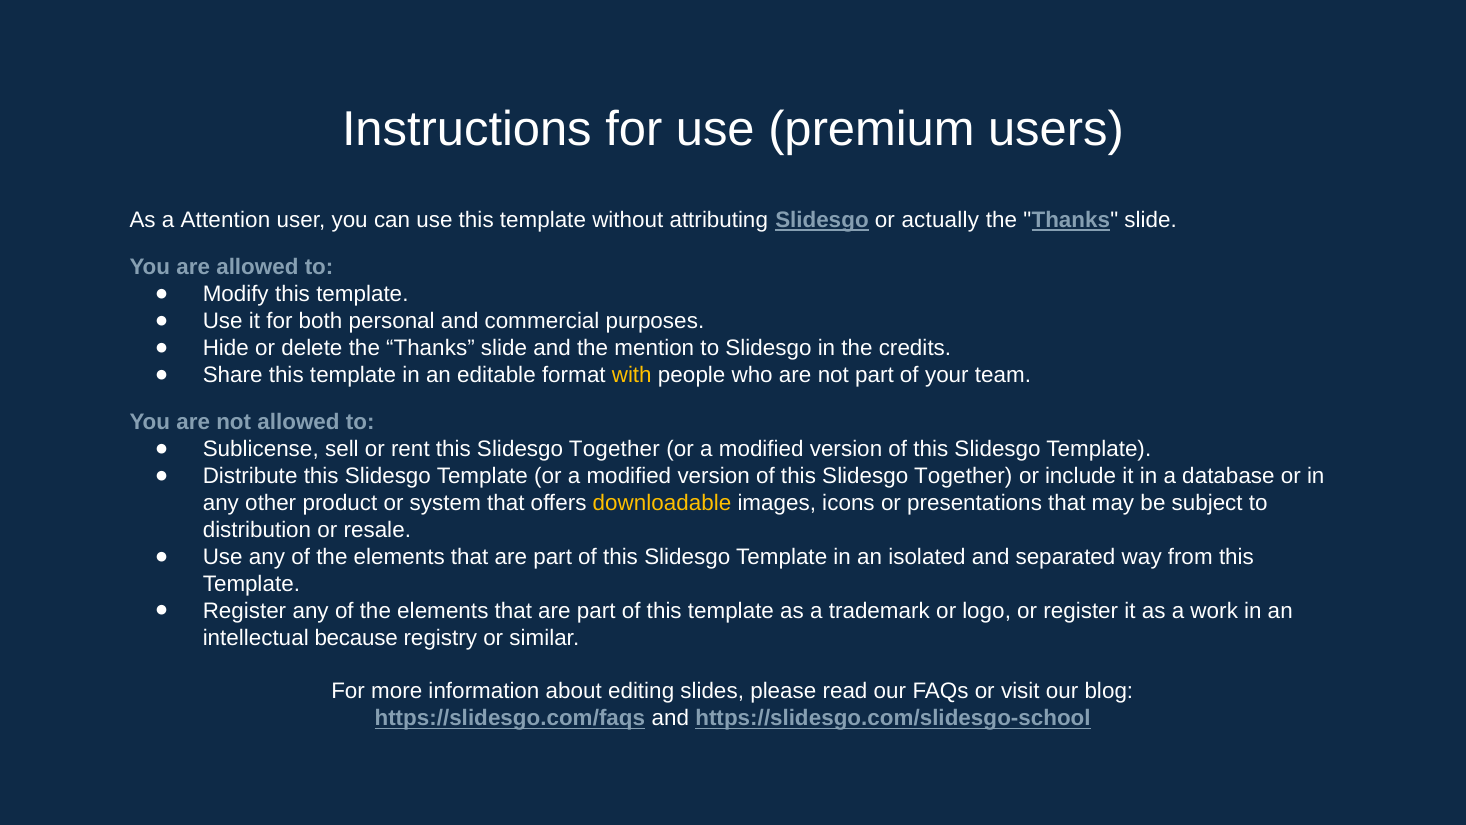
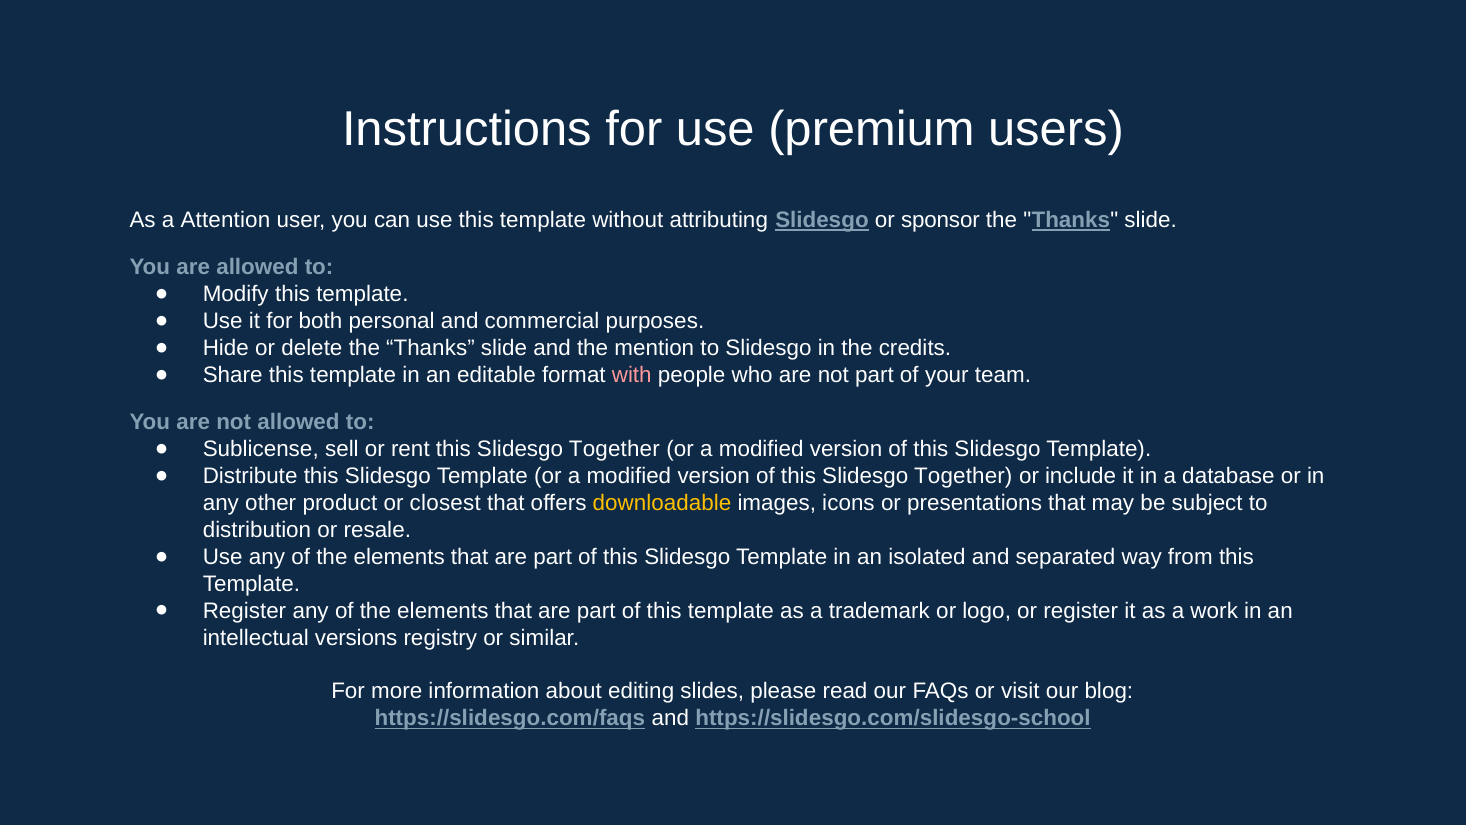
actually: actually -> sponsor (940, 220)
with colour: yellow -> pink (632, 375)
system: system -> closest (445, 503)
because: because -> versions (356, 637)
